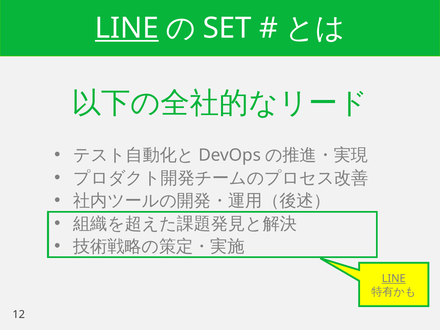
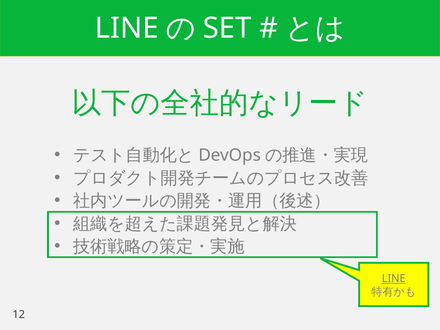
LINE underline: present -> none (127, 28)
